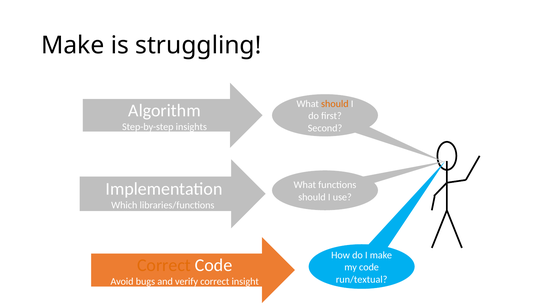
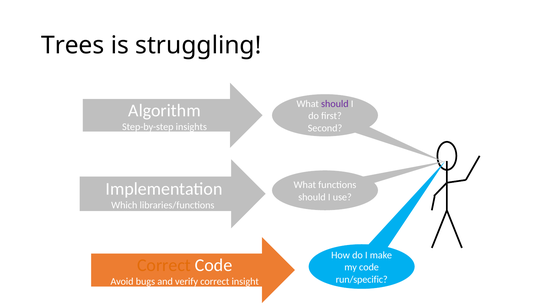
Make: Make -> Trees (73, 45)
should colour: orange -> purple (335, 104)
run/textual: run/textual -> run/specific (362, 279)
